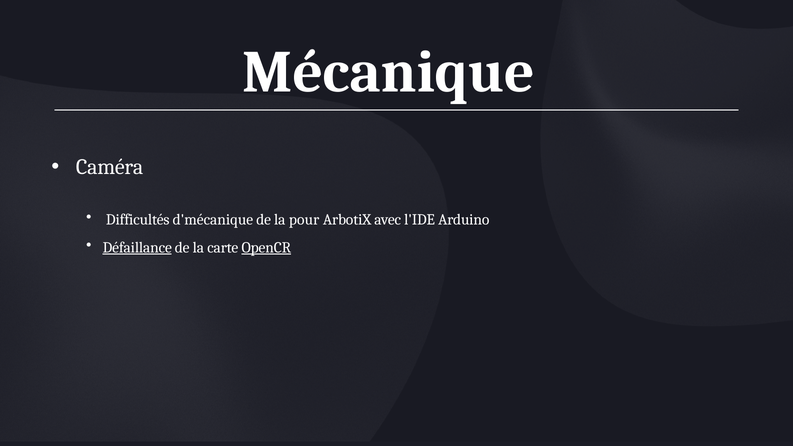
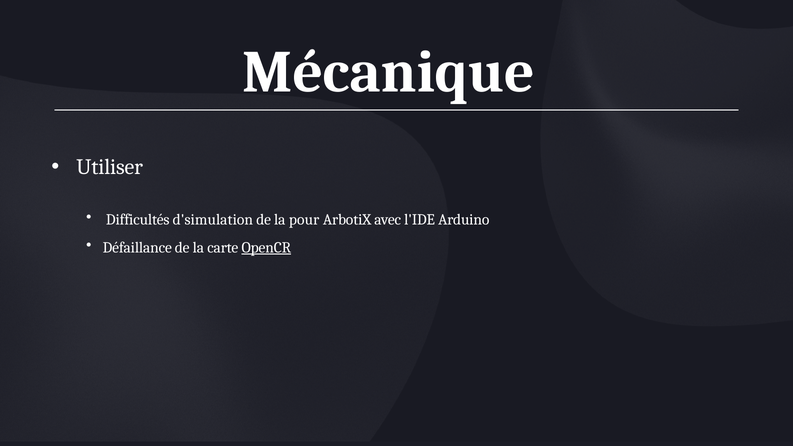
Caméra: Caméra -> Utiliser (110, 167)
d'mécanique: d'mécanique -> d'simulation (213, 220)
Défaillance underline: present -> none (137, 248)
